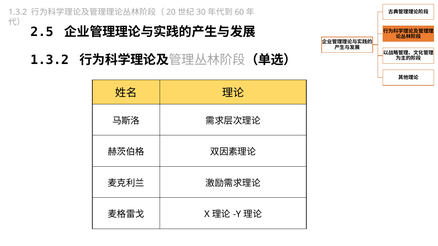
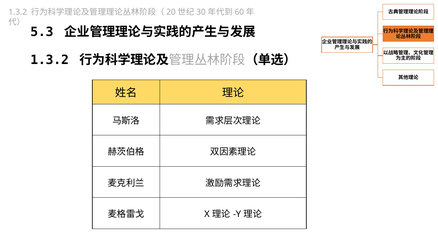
2.5: 2.5 -> 5.3 (42, 32)
